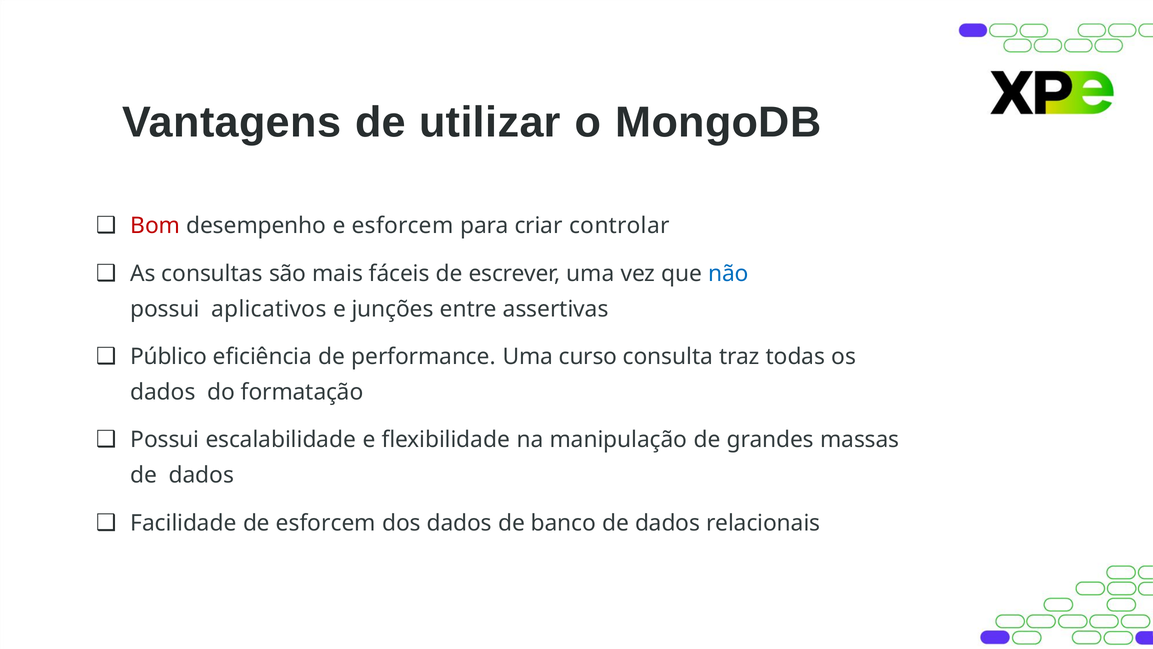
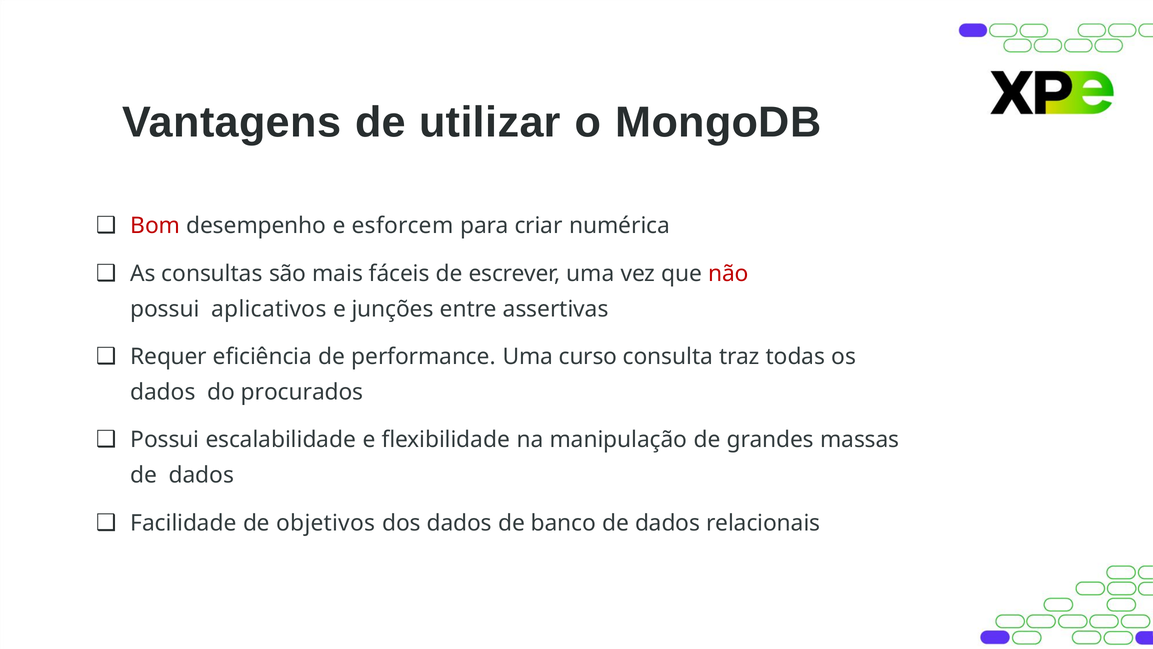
controlar: controlar -> numérica (620, 226)
não colour: blue -> red (728, 273)
Público: Público -> Requer (169, 356)
formatação: formatação -> procurados (302, 392)
de esforcem: esforcem -> objetivos (326, 523)
